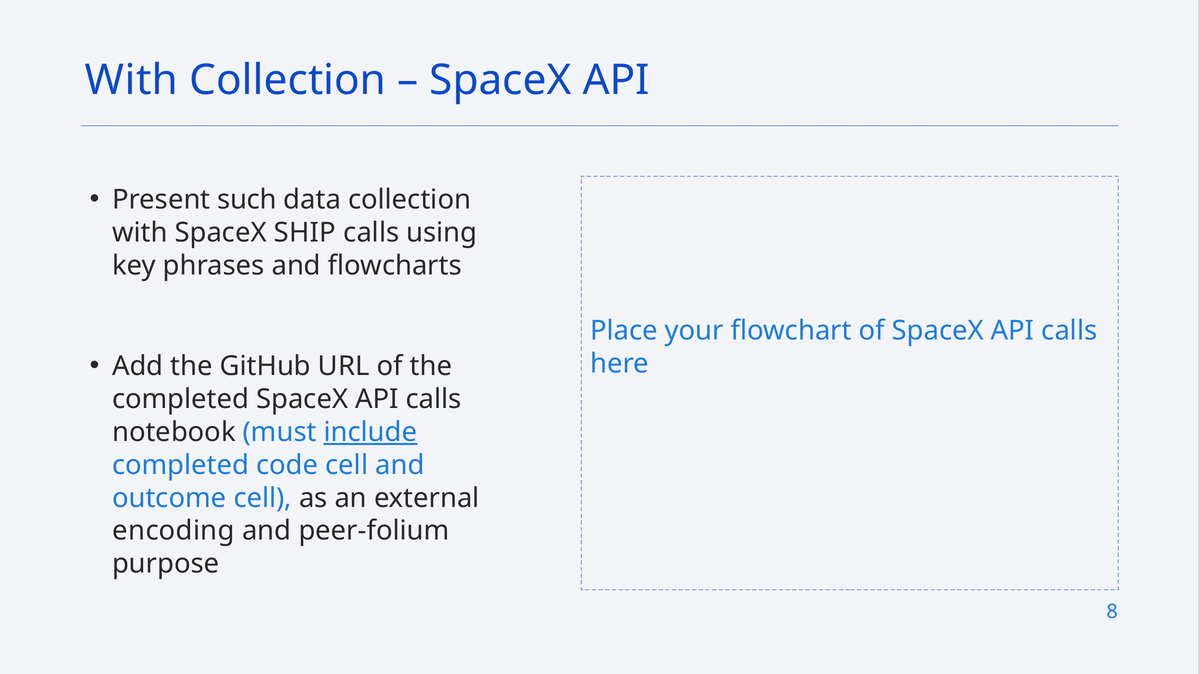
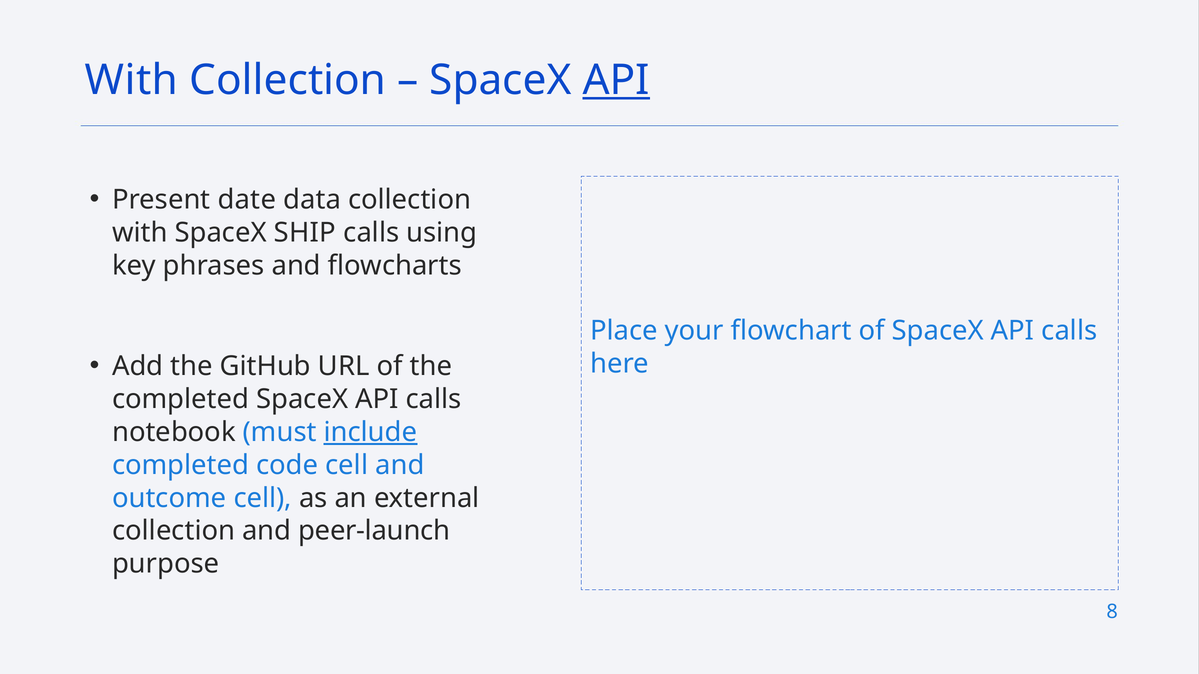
API underline: none -> present (616, 80)
such: such -> date (247, 200)
encoding: encoding -> collection (174, 531)
peer-folium: peer-folium -> peer-launch (374, 531)
